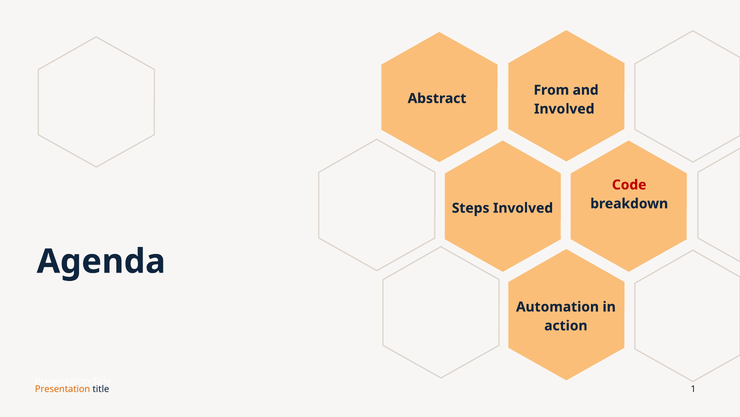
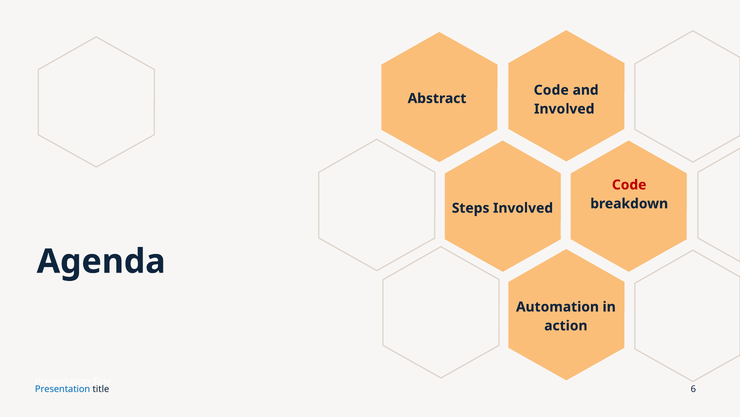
From: From -> Code (551, 90)
Presentation colour: orange -> blue (63, 388)
1: 1 -> 6 (693, 388)
